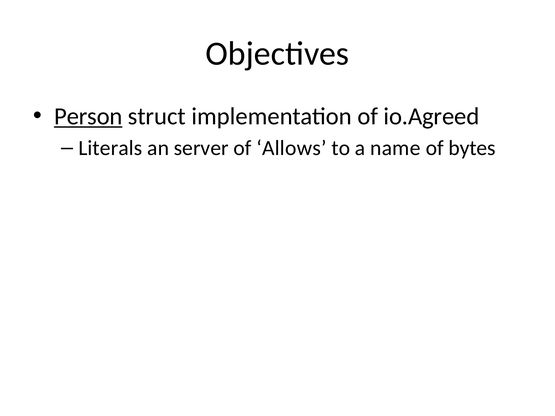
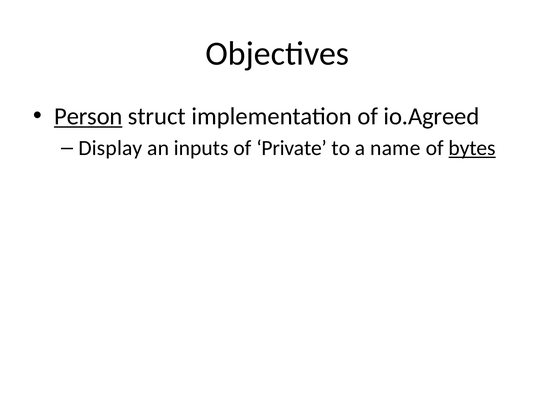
Literals: Literals -> Display (110, 148)
server: server -> inputs (201, 148)
Allows: Allows -> Private (292, 148)
bytes underline: none -> present (472, 148)
